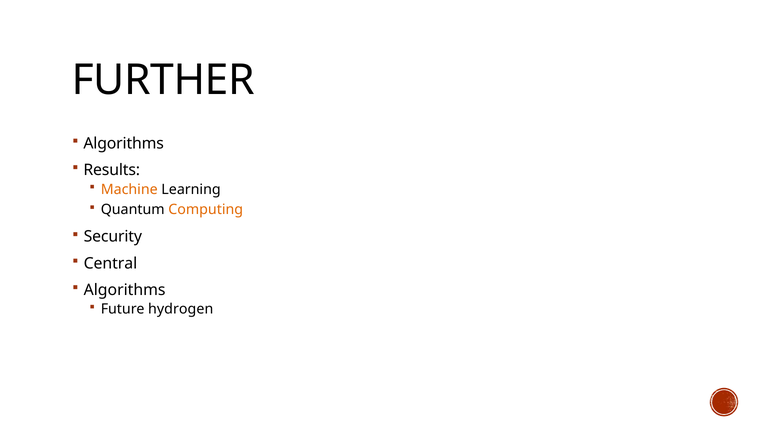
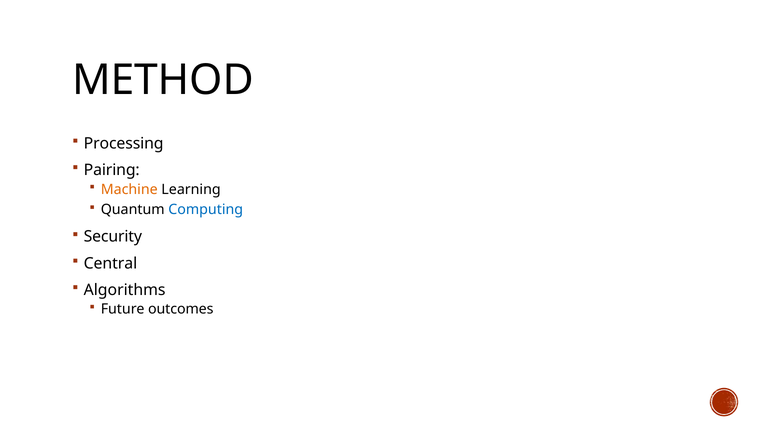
FURTHER: FURTHER -> METHOD (163, 80)
Algorithms: Algorithms -> Processing (124, 143)
Results: Results -> Pairing (112, 170)
Computing colour: orange -> blue (206, 209)
hydrogen: hydrogen -> outcomes (181, 309)
